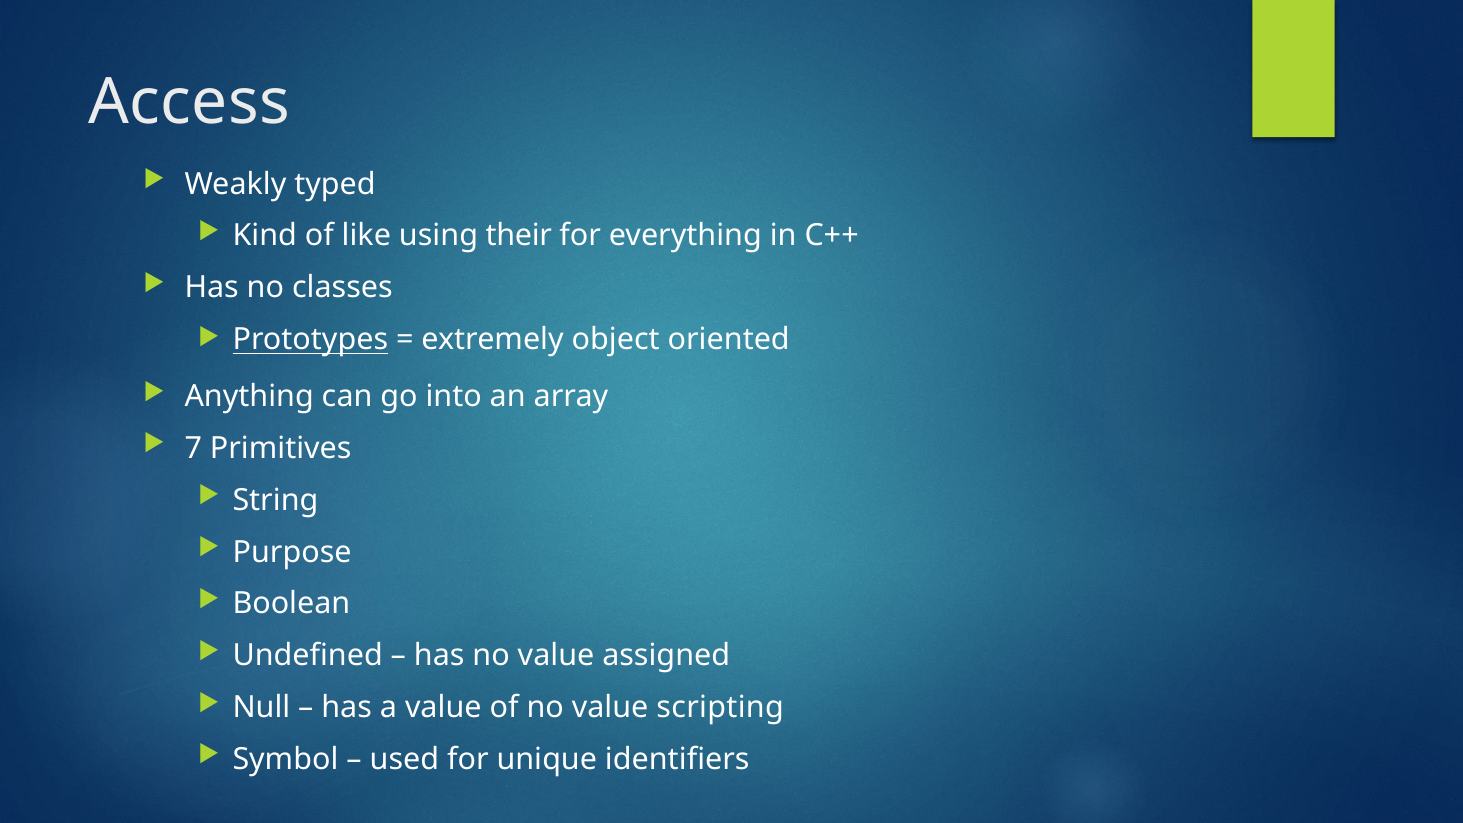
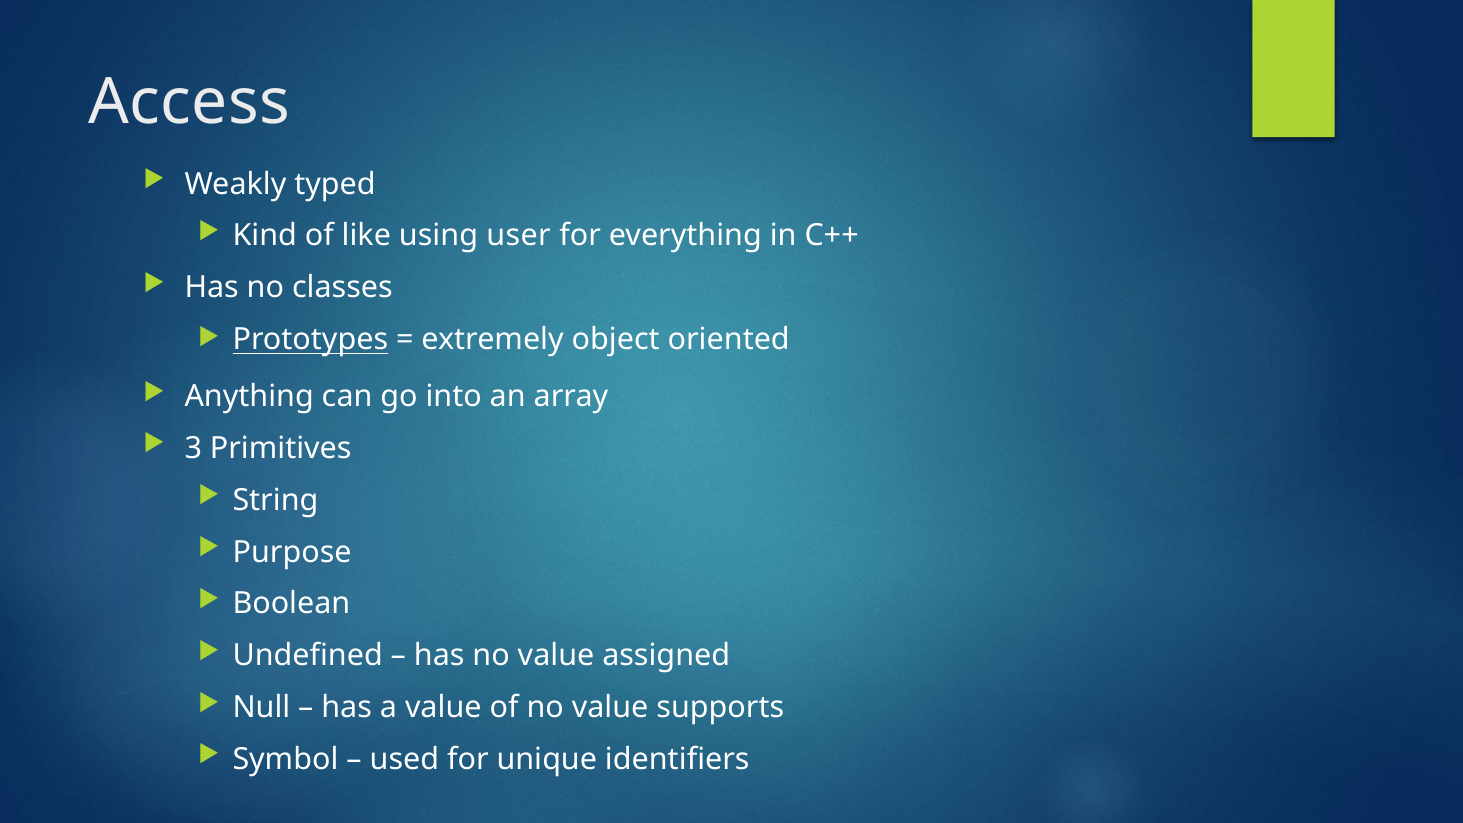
their: their -> user (519, 236)
7: 7 -> 3 (193, 448)
scripting: scripting -> supports (720, 707)
